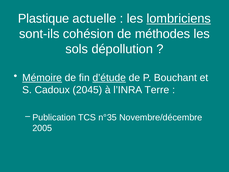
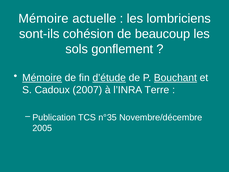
Plastique: Plastique -> Mémoire (43, 18)
lombriciens underline: present -> none (179, 18)
méthodes: méthodes -> beaucoup (163, 34)
dépollution: dépollution -> gonflement (122, 49)
Bouchant underline: none -> present (175, 78)
2045: 2045 -> 2007 (87, 90)
